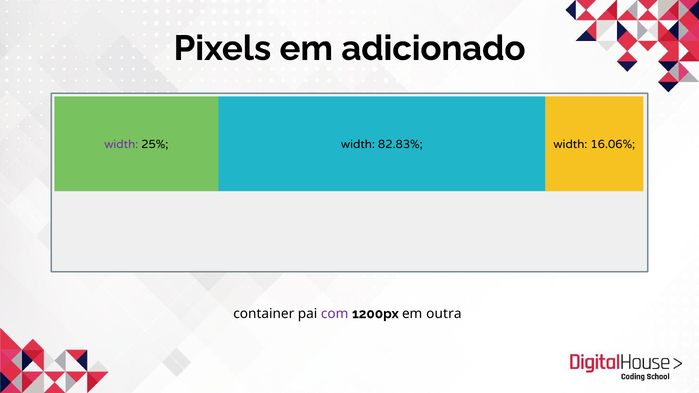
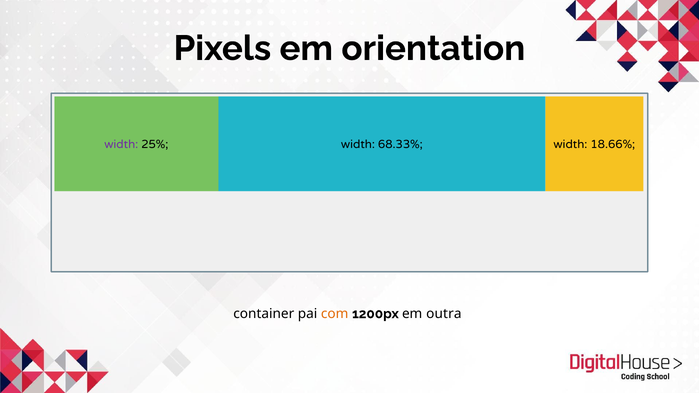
adicionado: adicionado -> orientation (433, 48)
82.83%: 82.83% -> 68.33% (400, 145)
16.06%: 16.06% -> 18.66% (613, 145)
com colour: purple -> orange (335, 314)
